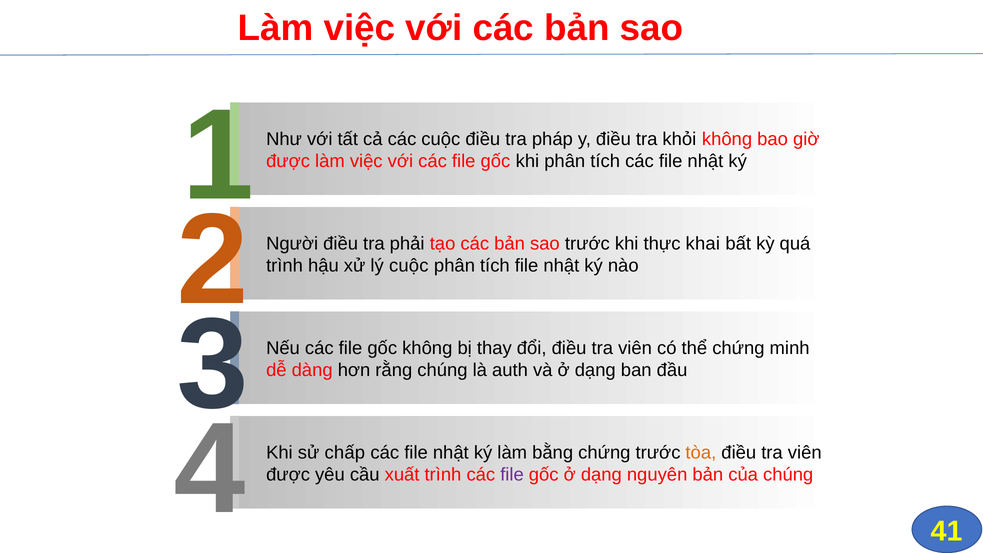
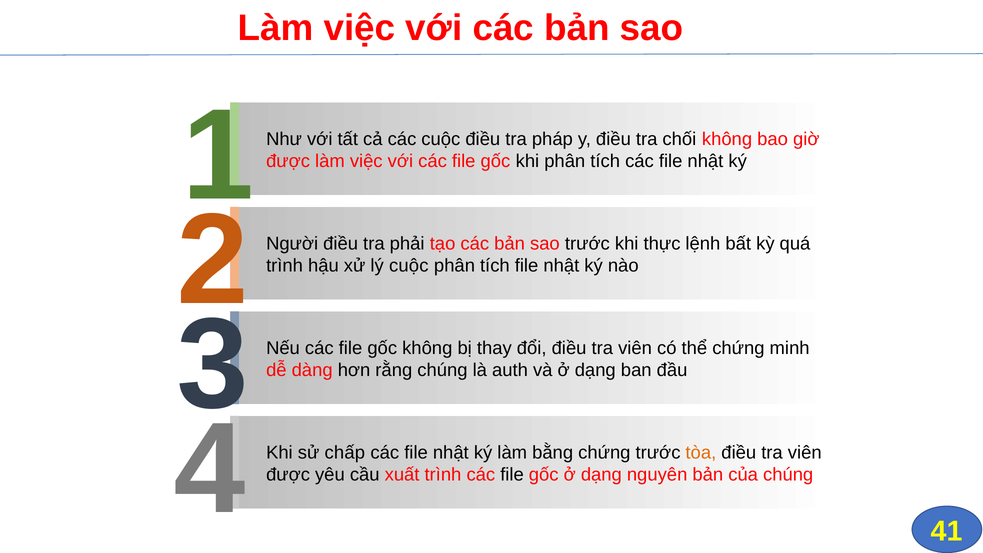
khỏi: khỏi -> chối (679, 139)
khai: khai -> lệnh (703, 243)
file colour: purple -> black (512, 475)
